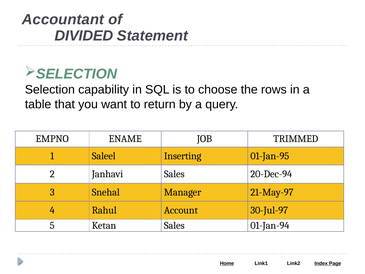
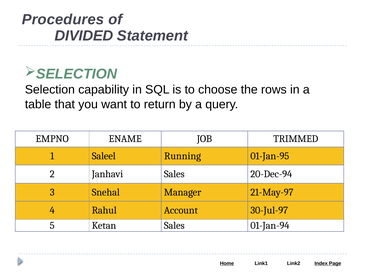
Accountant: Accountant -> Procedures (63, 19)
Inserting: Inserting -> Running (183, 156)
